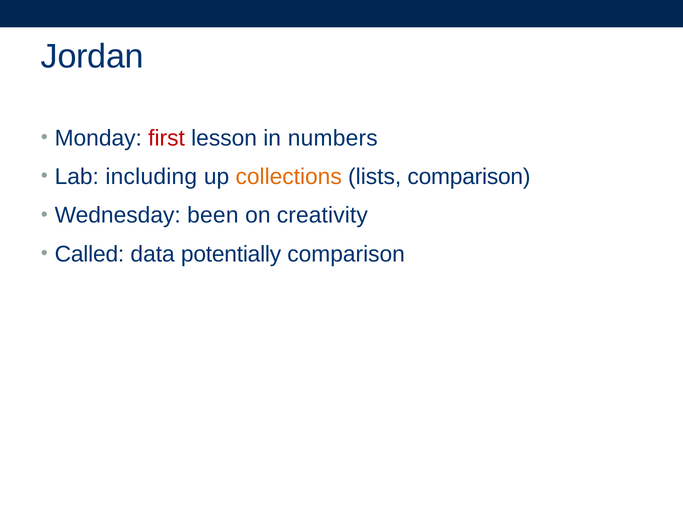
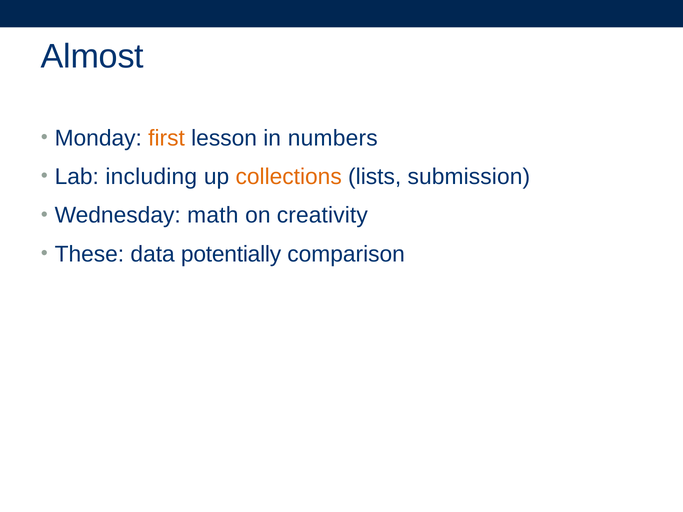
Jordan: Jordan -> Almost (92, 56)
first colour: red -> orange (167, 138)
lists comparison: comparison -> submission (469, 177)
been: been -> math (213, 216)
Called: Called -> These (89, 254)
